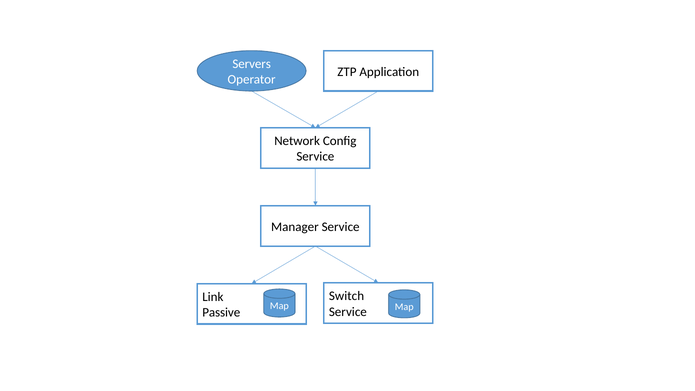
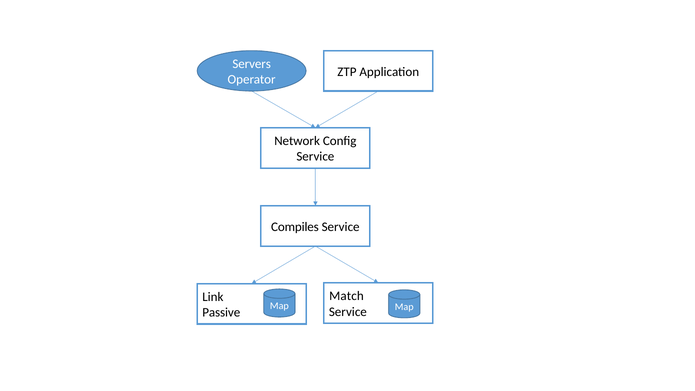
Manager: Manager -> Compiles (295, 227)
Switch: Switch -> Match (346, 296)
